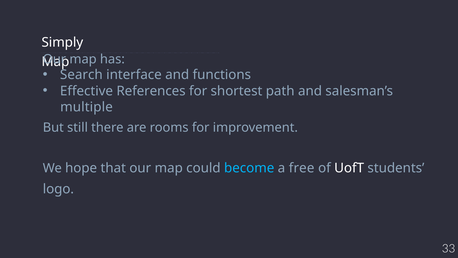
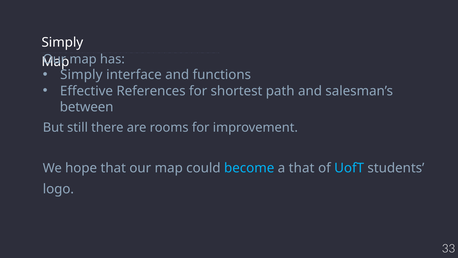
Search: Search -> Simply (81, 75)
multiple: multiple -> between (87, 107)
a free: free -> that (302, 168)
UofT colour: white -> light blue (349, 168)
